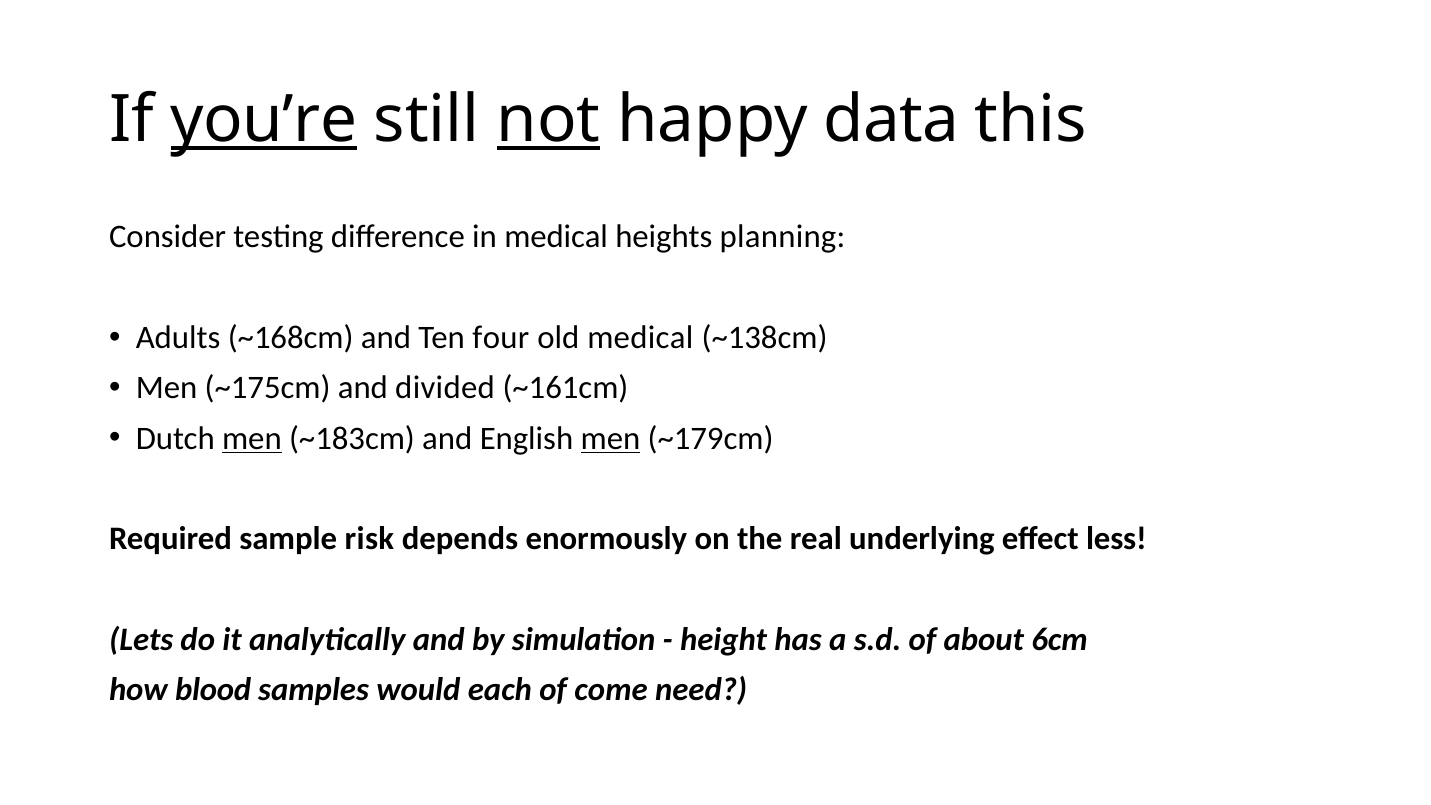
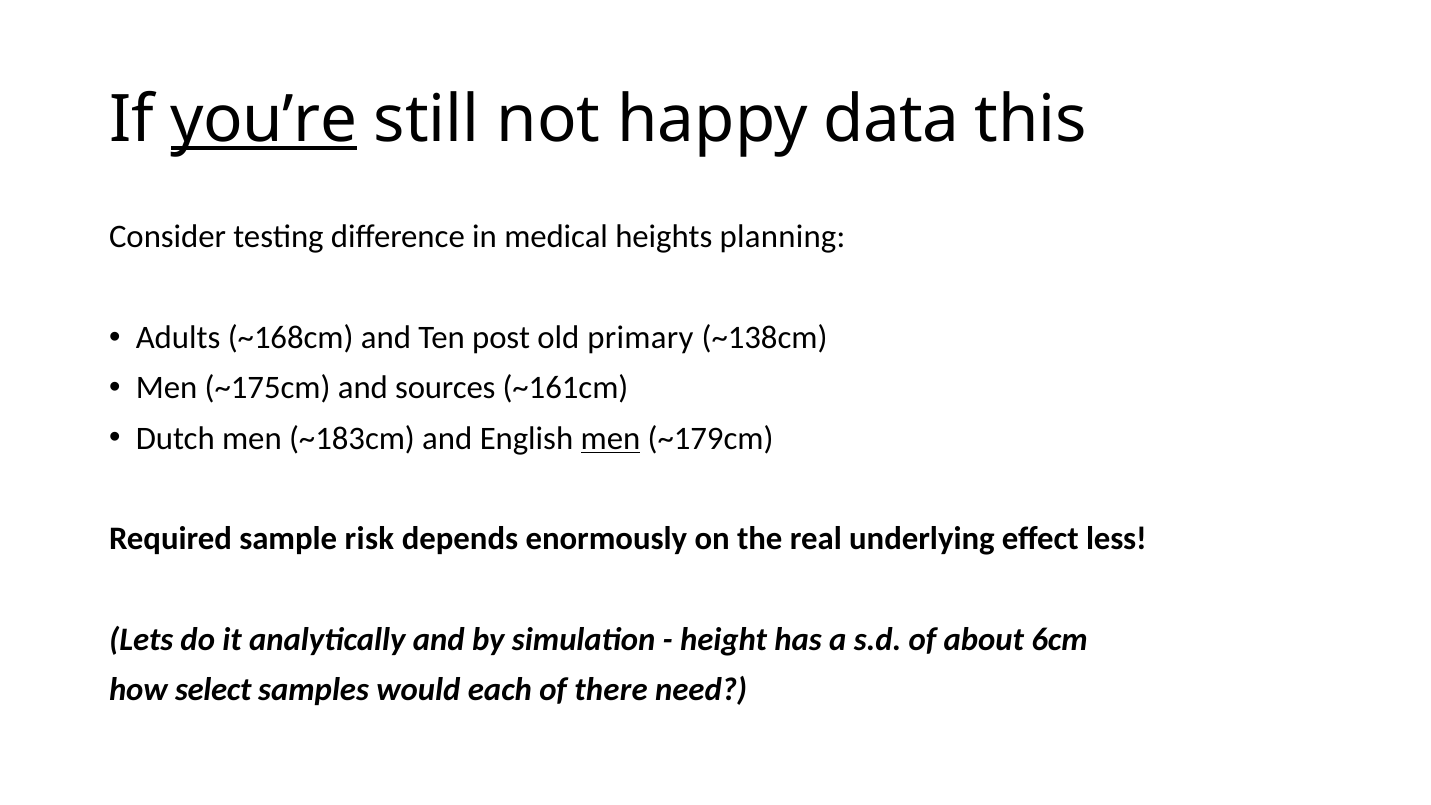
not underline: present -> none (548, 120)
four: four -> post (501, 338)
old medical: medical -> primary (640, 338)
divided: divided -> sources (445, 388)
men underline: present -> none (252, 438)
blood: blood -> select (213, 690)
come: come -> there (611, 690)
